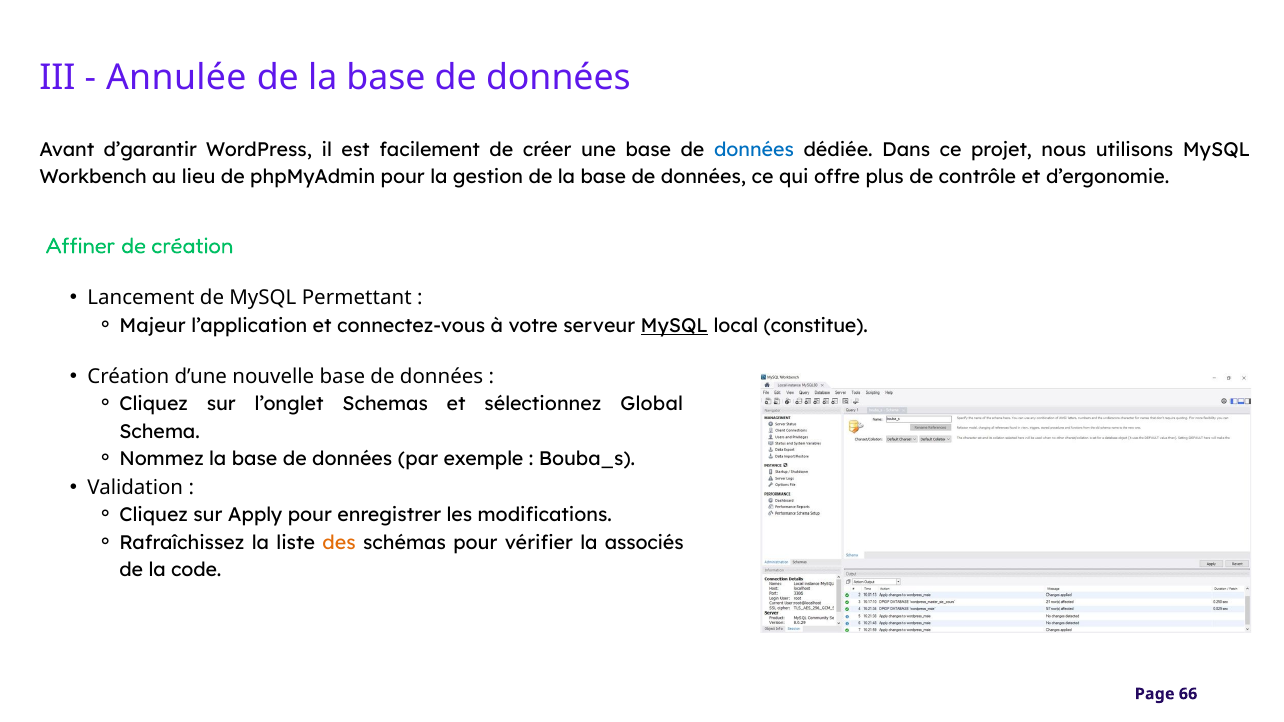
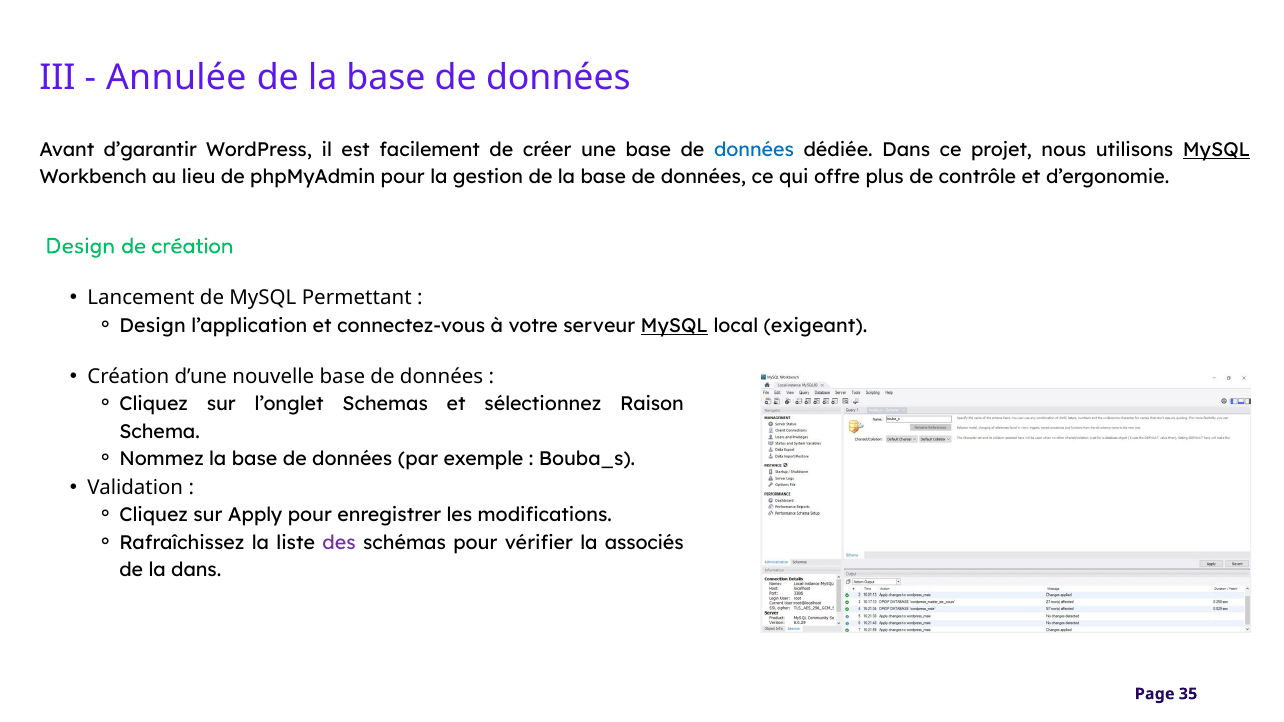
MySQL underline: none -> present (1217, 150)
Affiner: Affiner -> Design (80, 246)
Majeur: Majeur -> Design (153, 326)
constitue: constitue -> exigeant (815, 326)
Global: Global -> Raison (652, 405)
des colour: orange -> purple (339, 543)
la code: code -> dans (196, 571)
66: 66 -> 35 (1188, 694)
